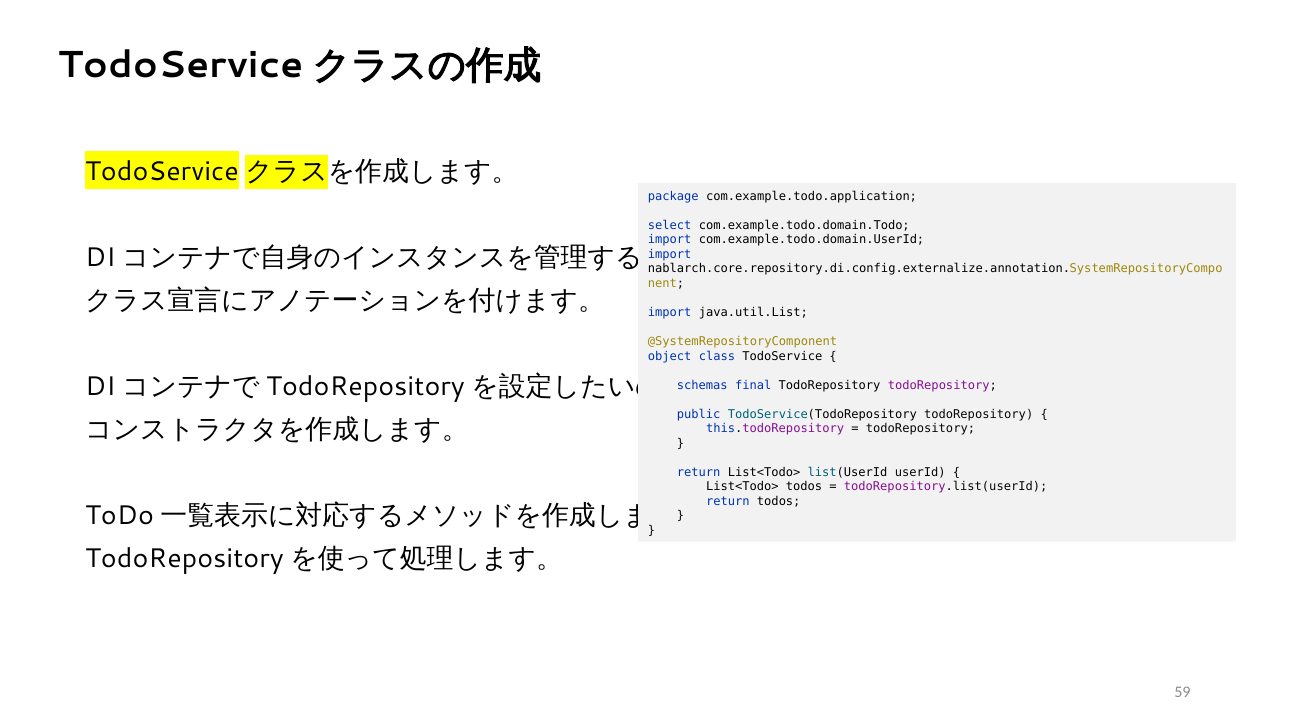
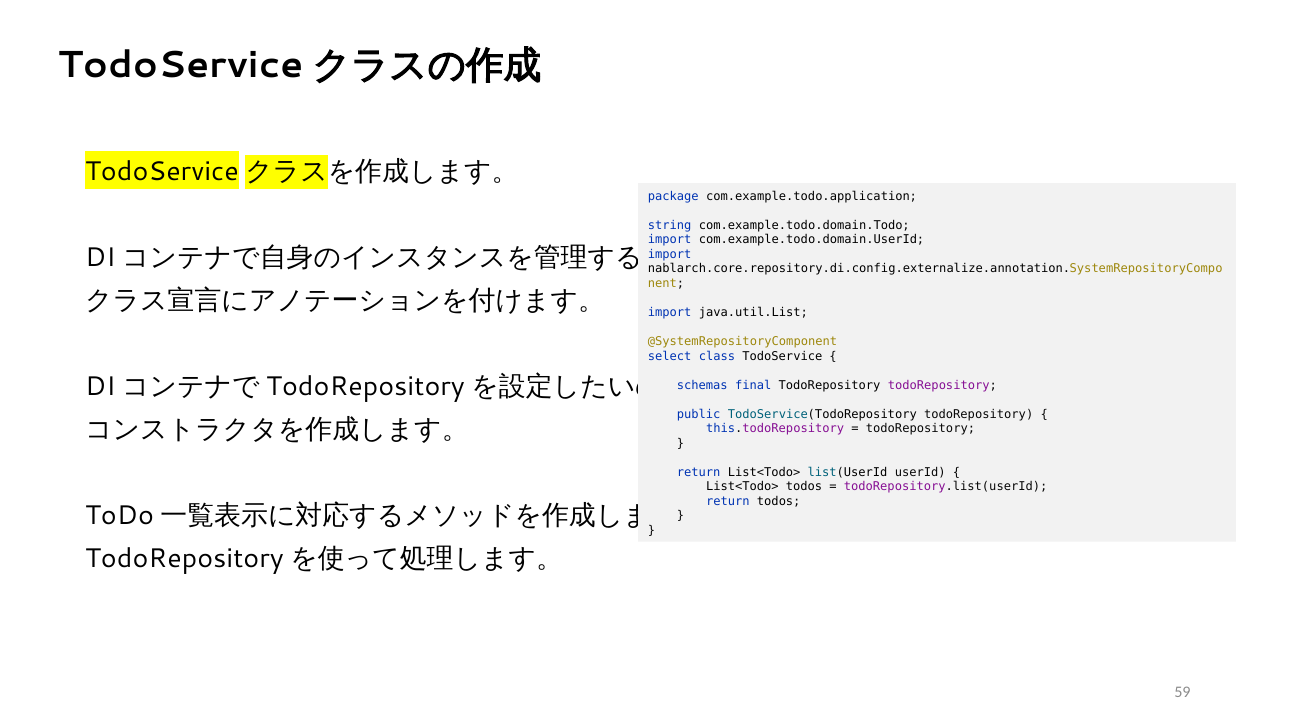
select: select -> string (670, 225)
object: object -> select (670, 356)
